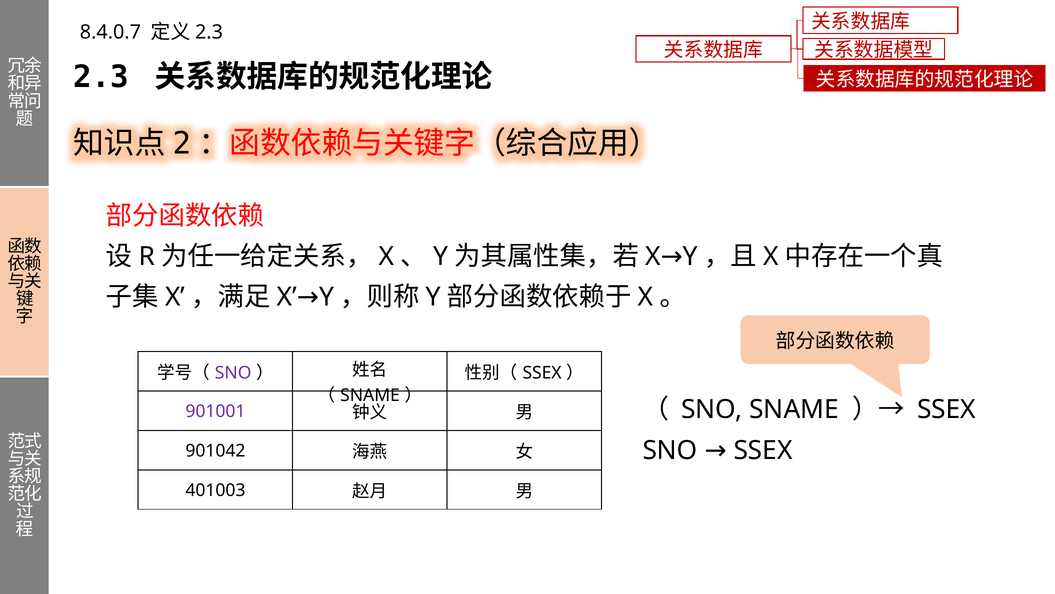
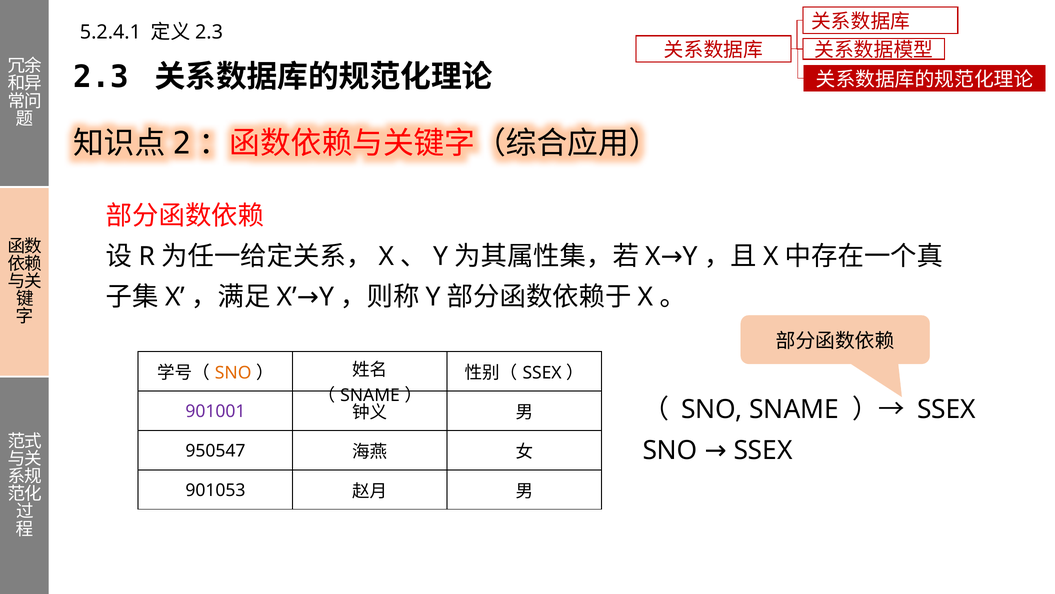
8.4.0.7: 8.4.0.7 -> 5.2.4.1 (110, 32)
SNO colour: purple -> orange (233, 373)
901042: 901042 -> 950547 (215, 451)
401003: 401003 -> 901053 (215, 490)
